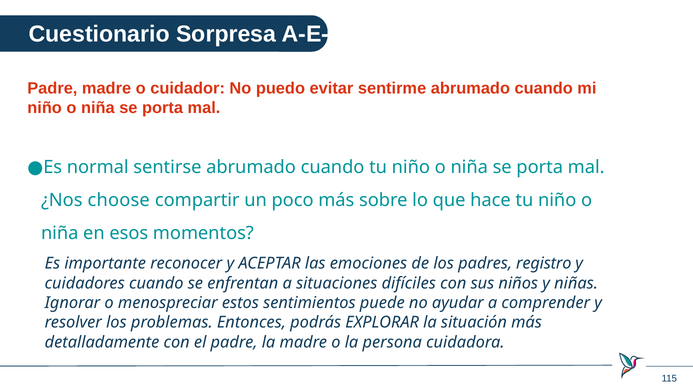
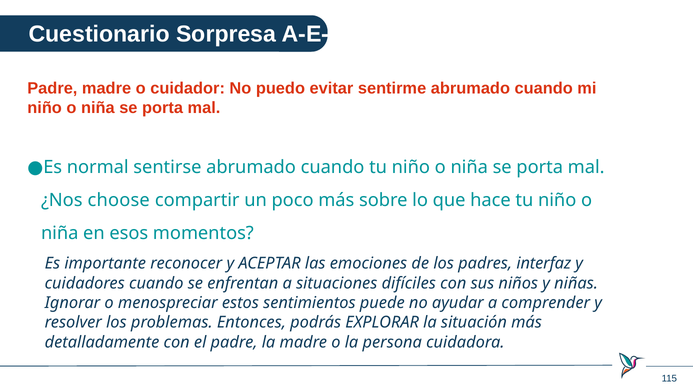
registro: registro -> interfaz (544, 263)
